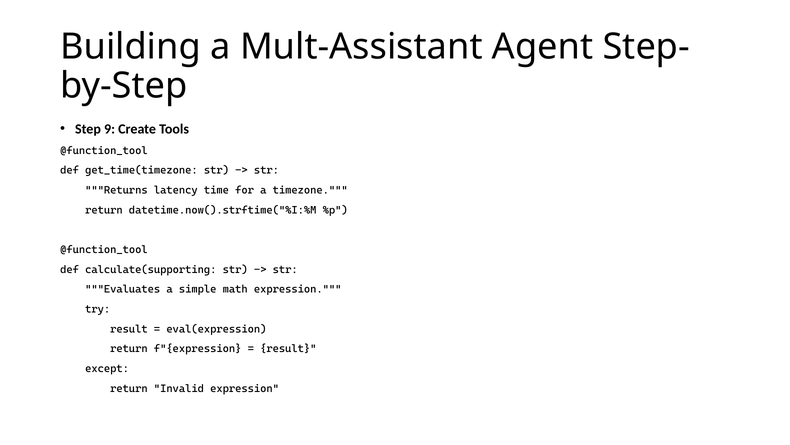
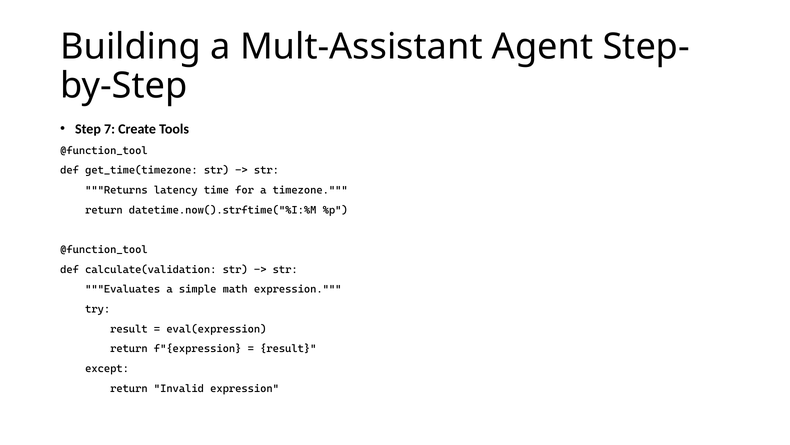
9: 9 -> 7 (110, 129)
calculate(supporting: calculate(supporting -> calculate(validation (151, 269)
